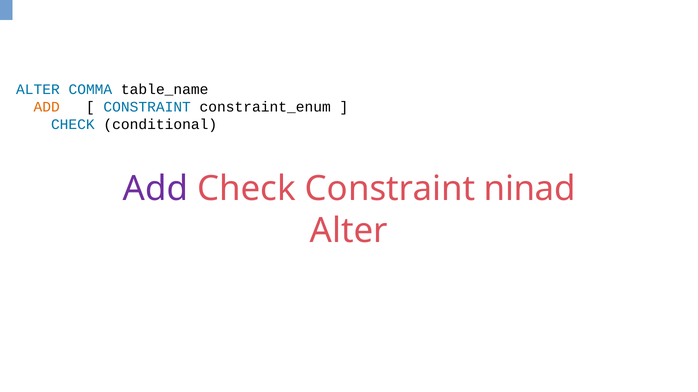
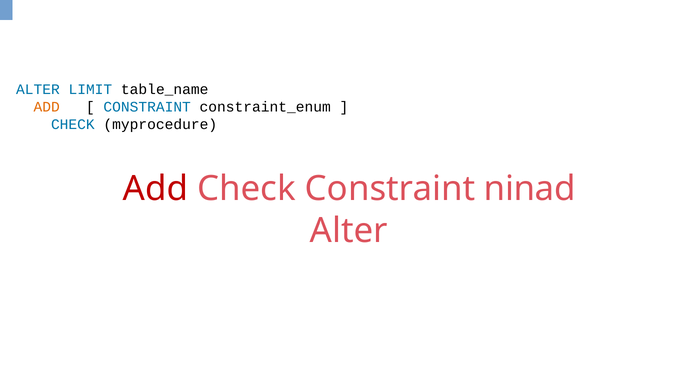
COMMA: COMMA -> LIMIT (90, 90)
conditional: conditional -> myprocedure (160, 125)
Add colour: purple -> red (156, 189)
